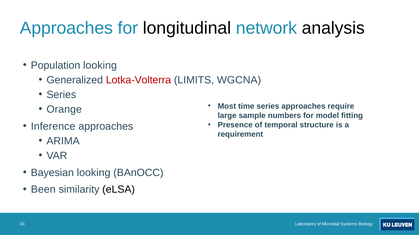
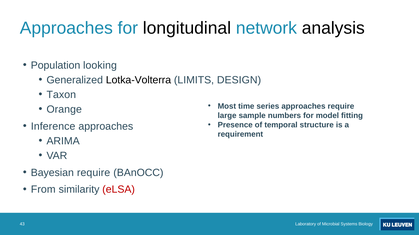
Lotka-Volterra colour: red -> black (138, 80)
WGCNA: WGCNA -> DESIGN (239, 80)
Series: Series -> Taxon (61, 95)
Bayesian looking: looking -> require (94, 173)
Been: Been -> From (43, 190)
eLSA colour: black -> red (119, 190)
